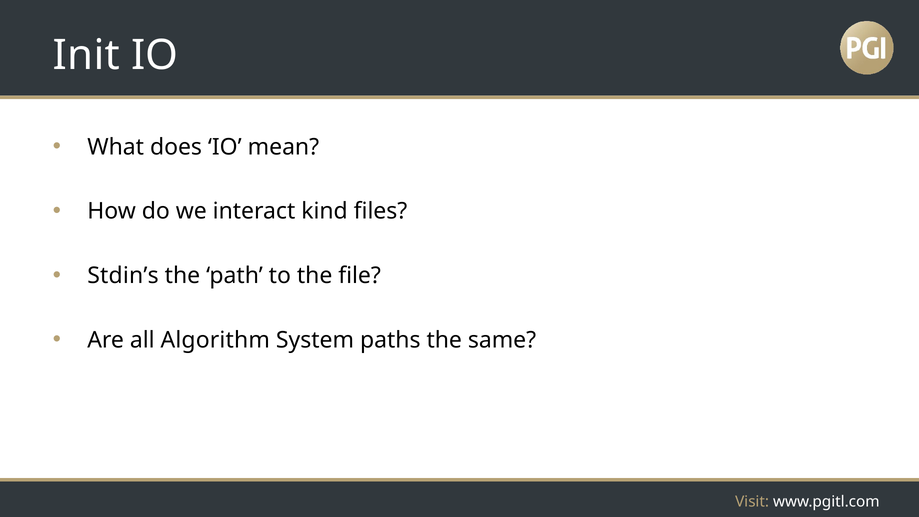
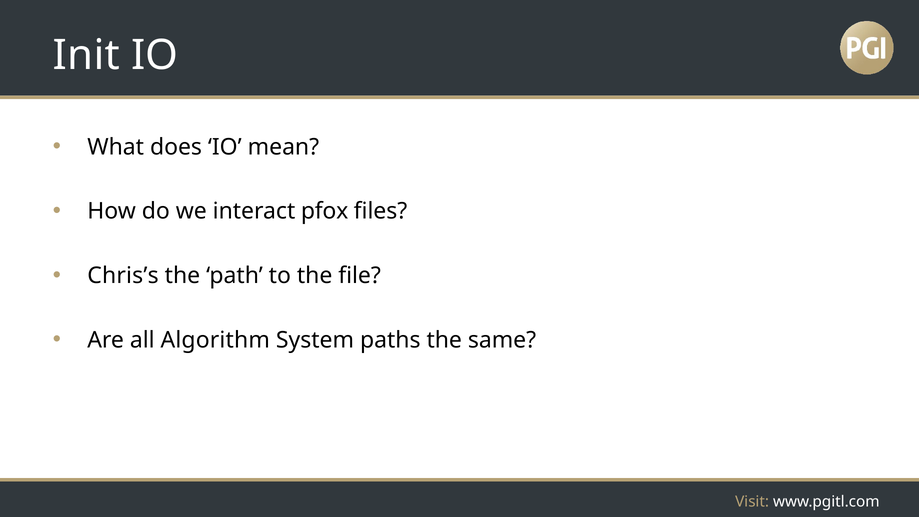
kind: kind -> pfox (325, 211)
Stdin’s: Stdin’s -> Chris’s (123, 276)
